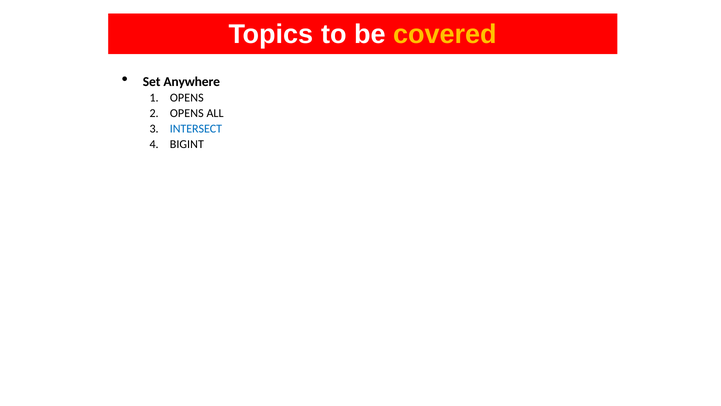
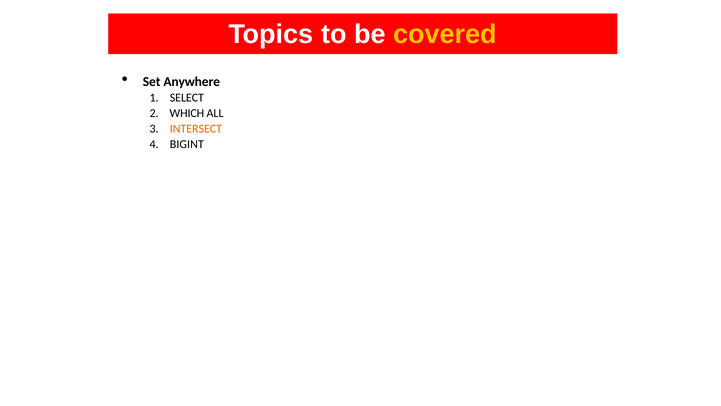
OPENS: OPENS -> SELECT (187, 98)
OPENS: OPENS -> WHICH (187, 113)
INTERSECT colour: blue -> orange (196, 129)
